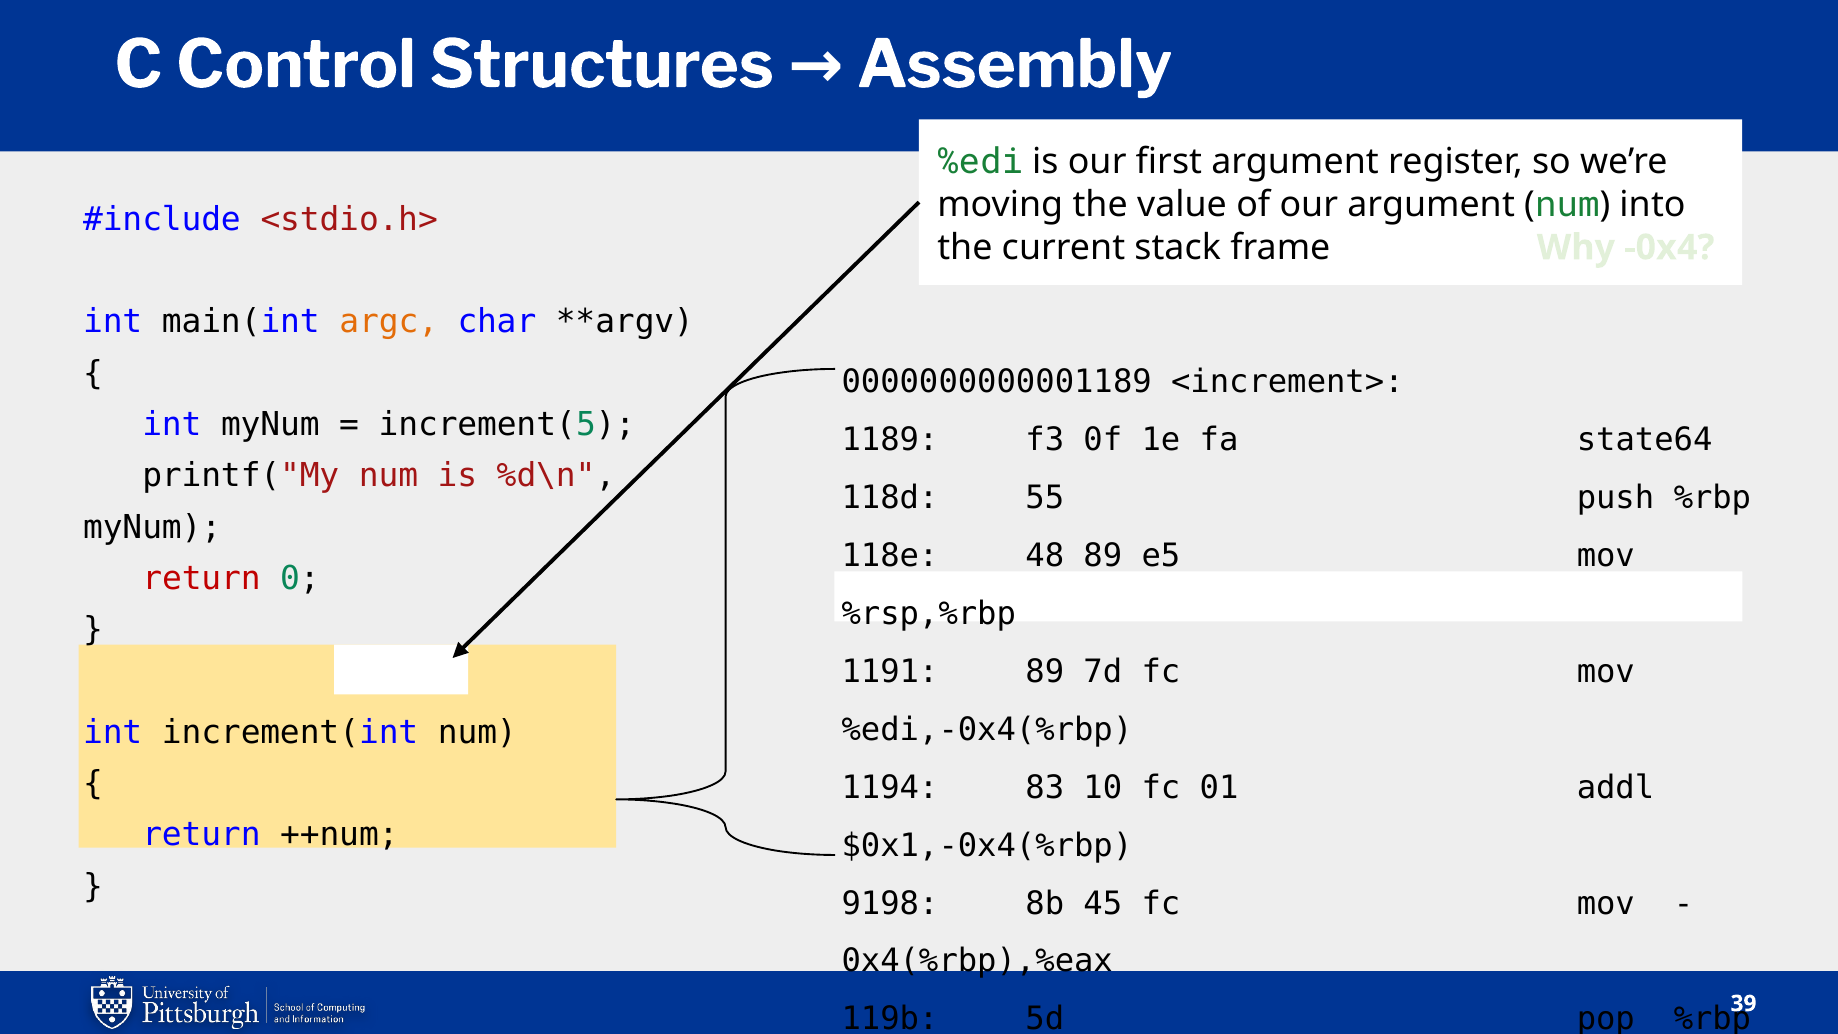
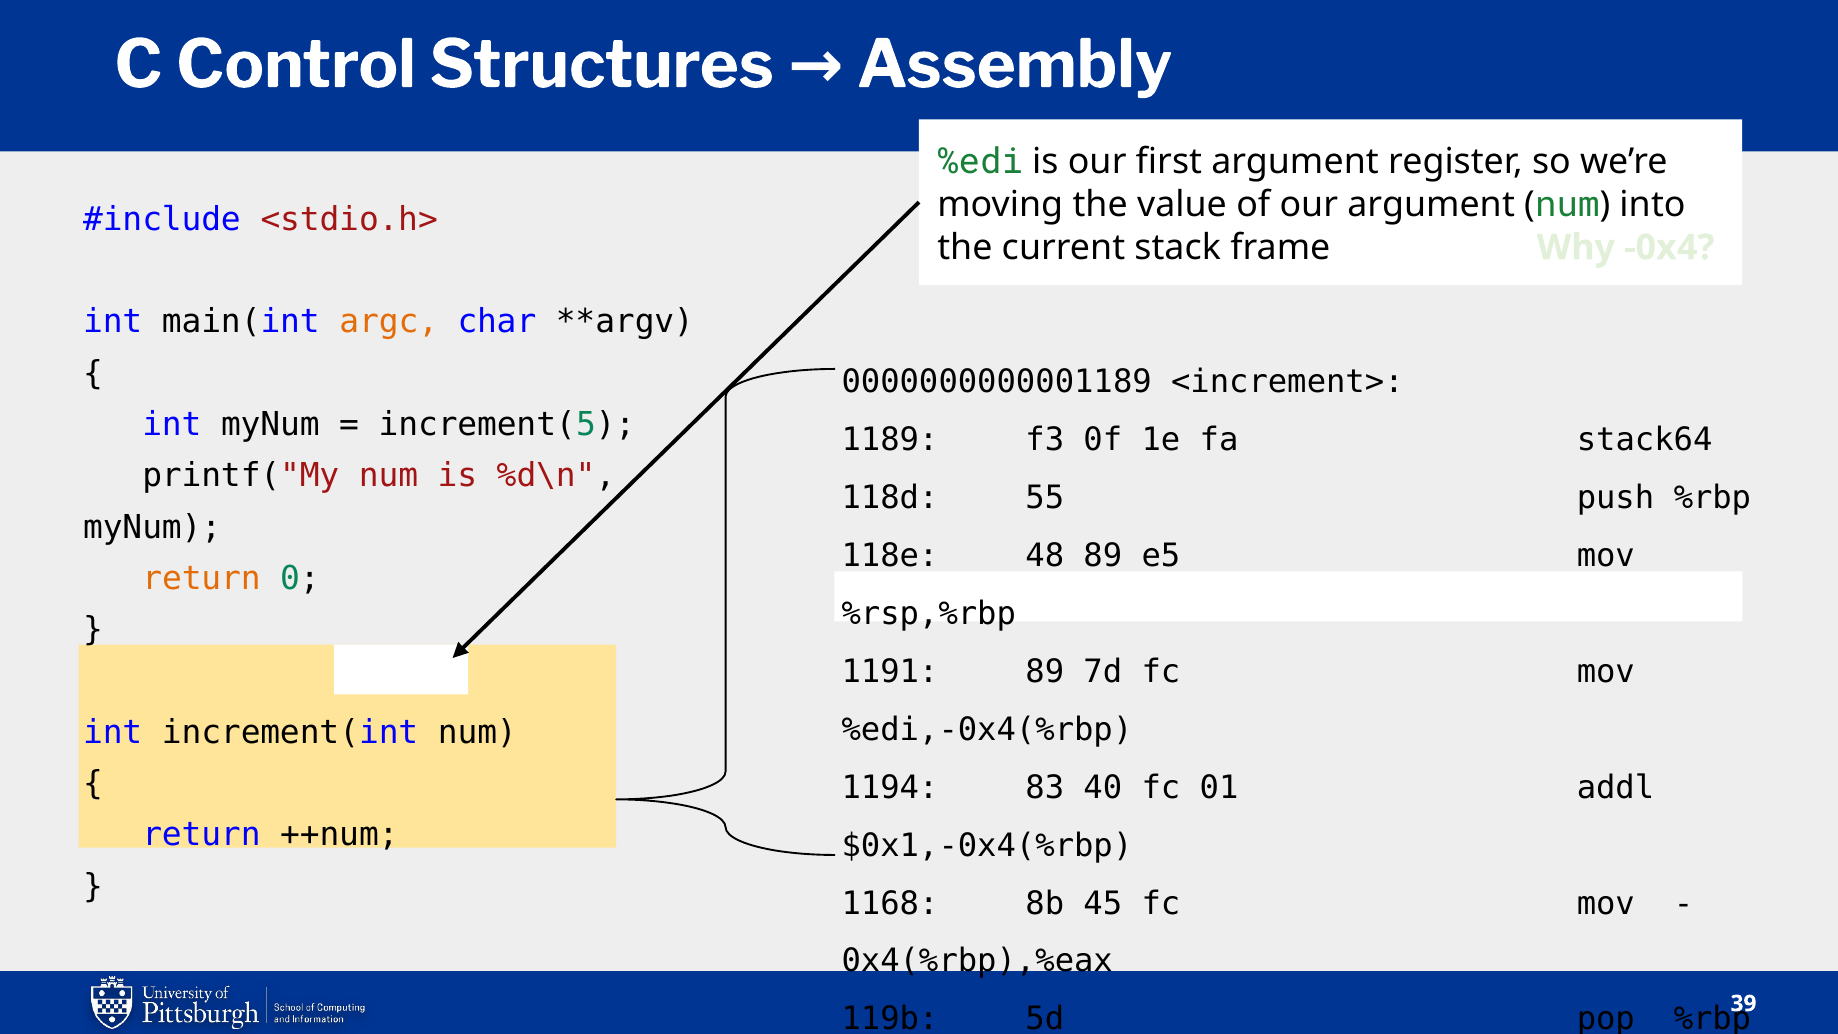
state64: state64 -> stack64 (1645, 440)
return colour: red -> orange (202, 578)
10: 10 -> 40 (1103, 787)
9198: 9198 -> 1168 (890, 903)
